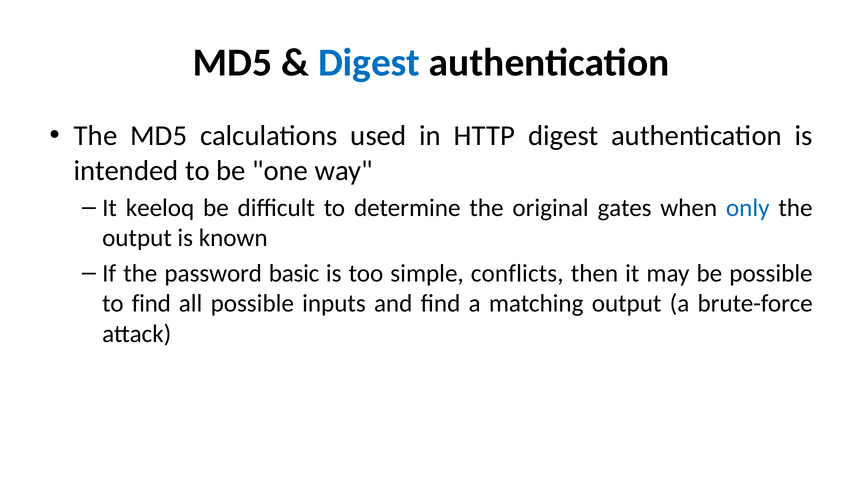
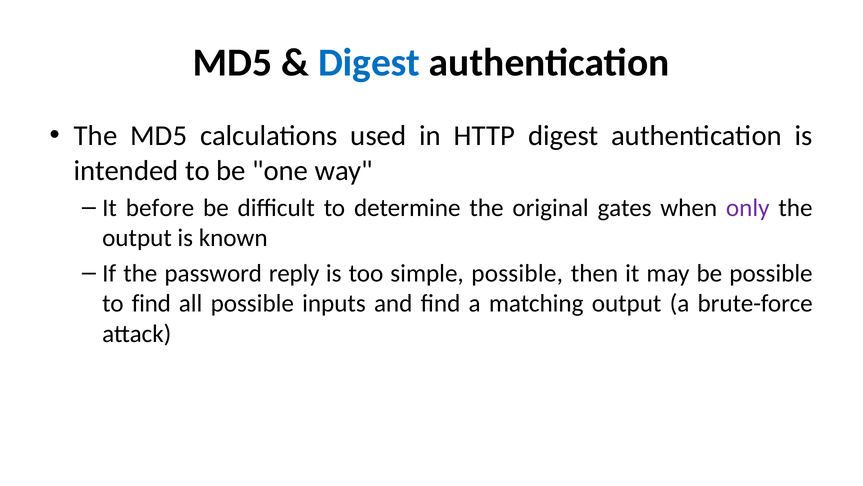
keeloq: keeloq -> before (160, 207)
only colour: blue -> purple (748, 207)
basic: basic -> reply (294, 273)
simple conflicts: conflicts -> possible (517, 273)
